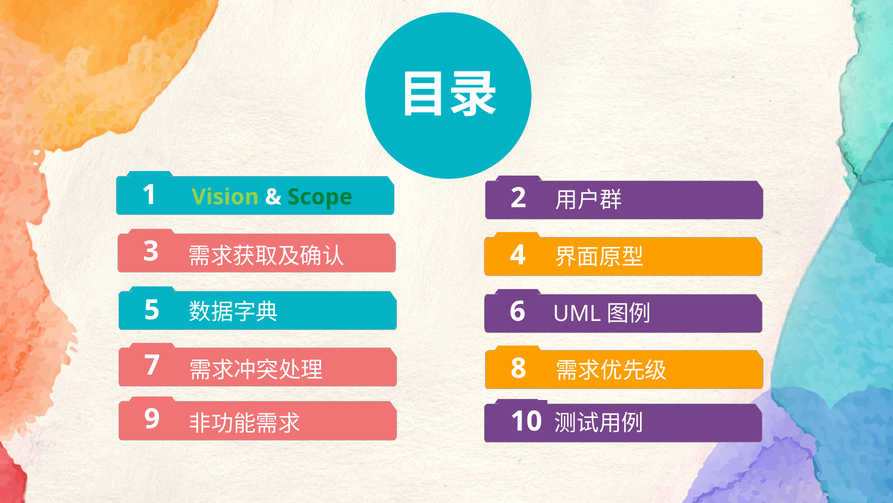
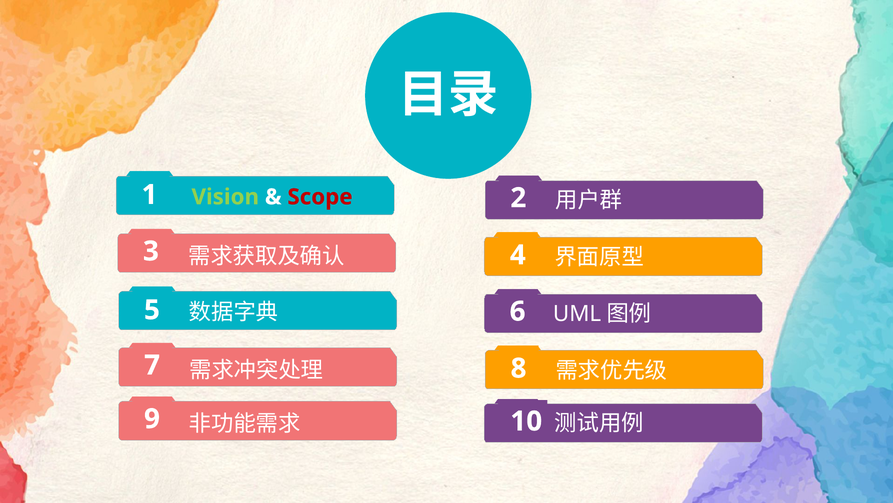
Scope colour: green -> red (320, 197)
